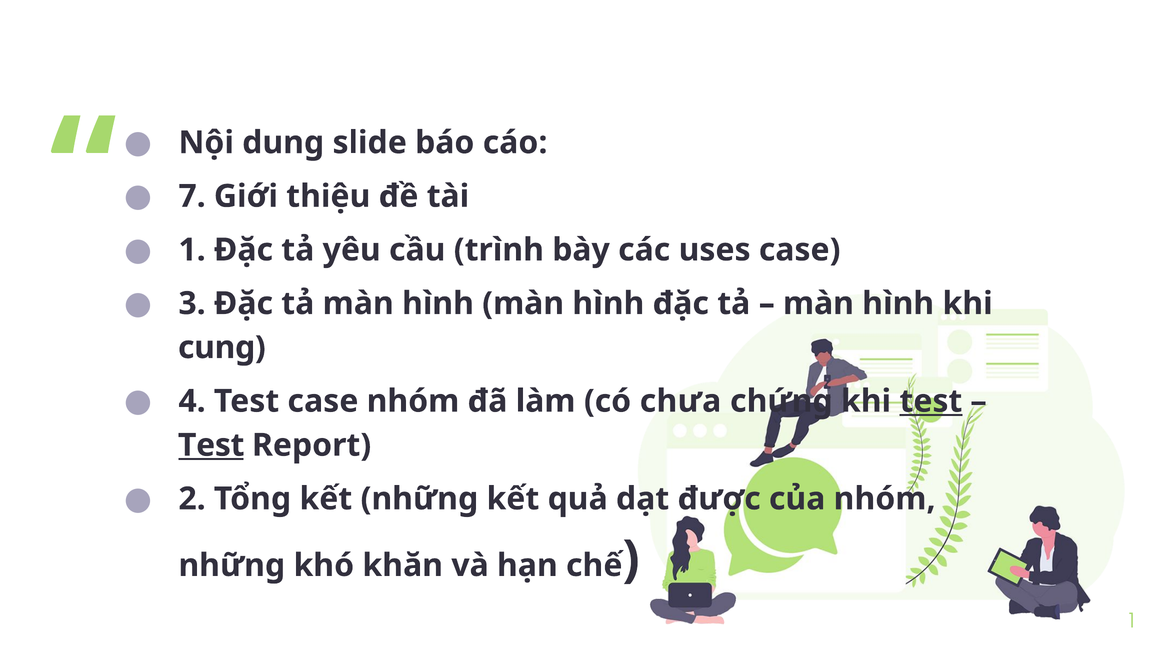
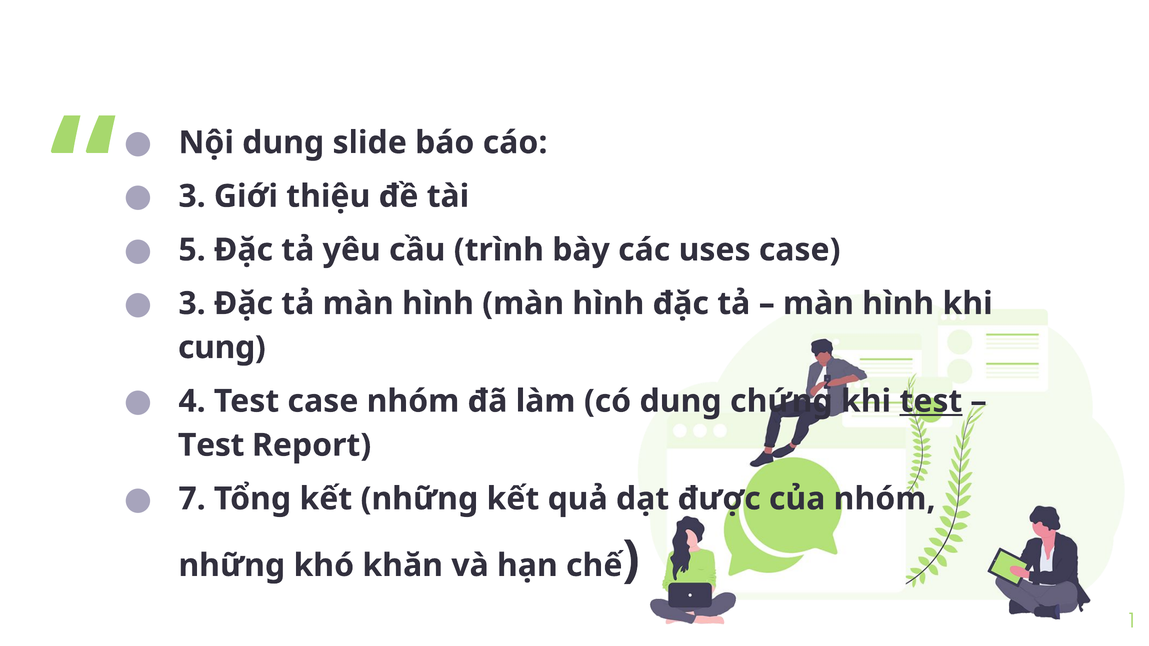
7: 7 -> 3 (192, 196)
1: 1 -> 5 (192, 250)
có chưa: chưa -> dung (681, 401)
Test underline: present -> none (211, 445)
2: 2 -> 7 (192, 499)
